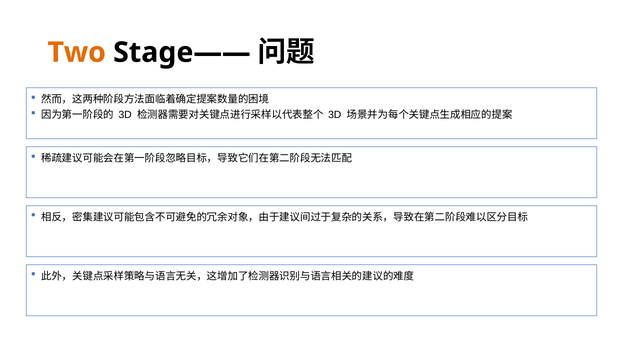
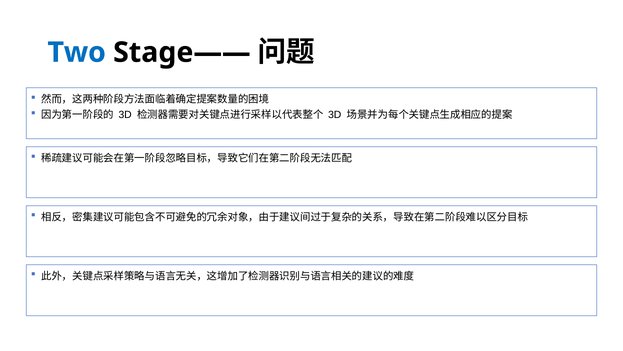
Two colour: orange -> blue (77, 52)
